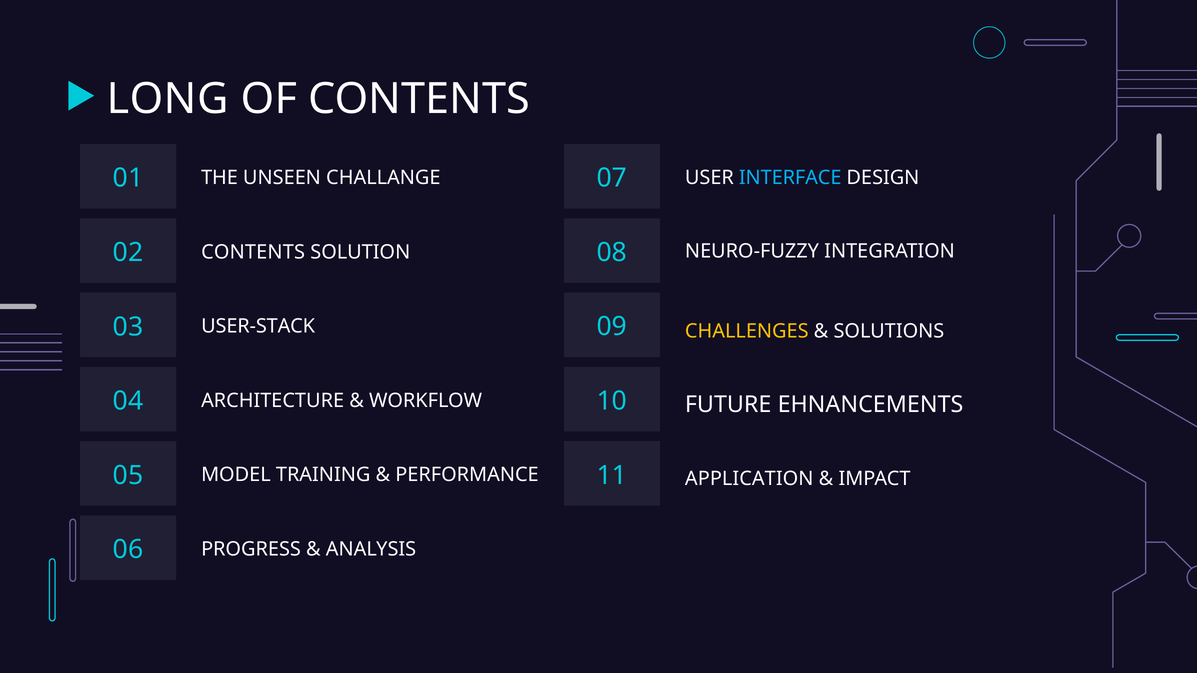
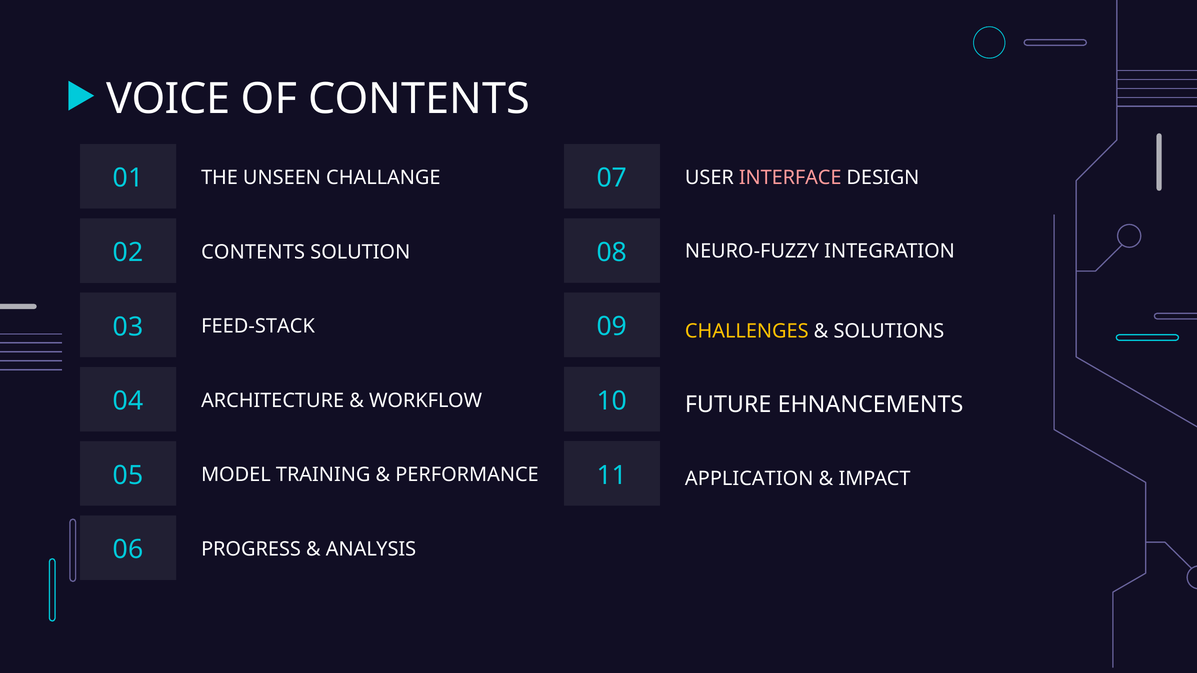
LONG: LONG -> VOICE (168, 99)
INTERFACE colour: light blue -> pink (790, 178)
USER-STACK: USER-STACK -> FEED-STACK (258, 326)
